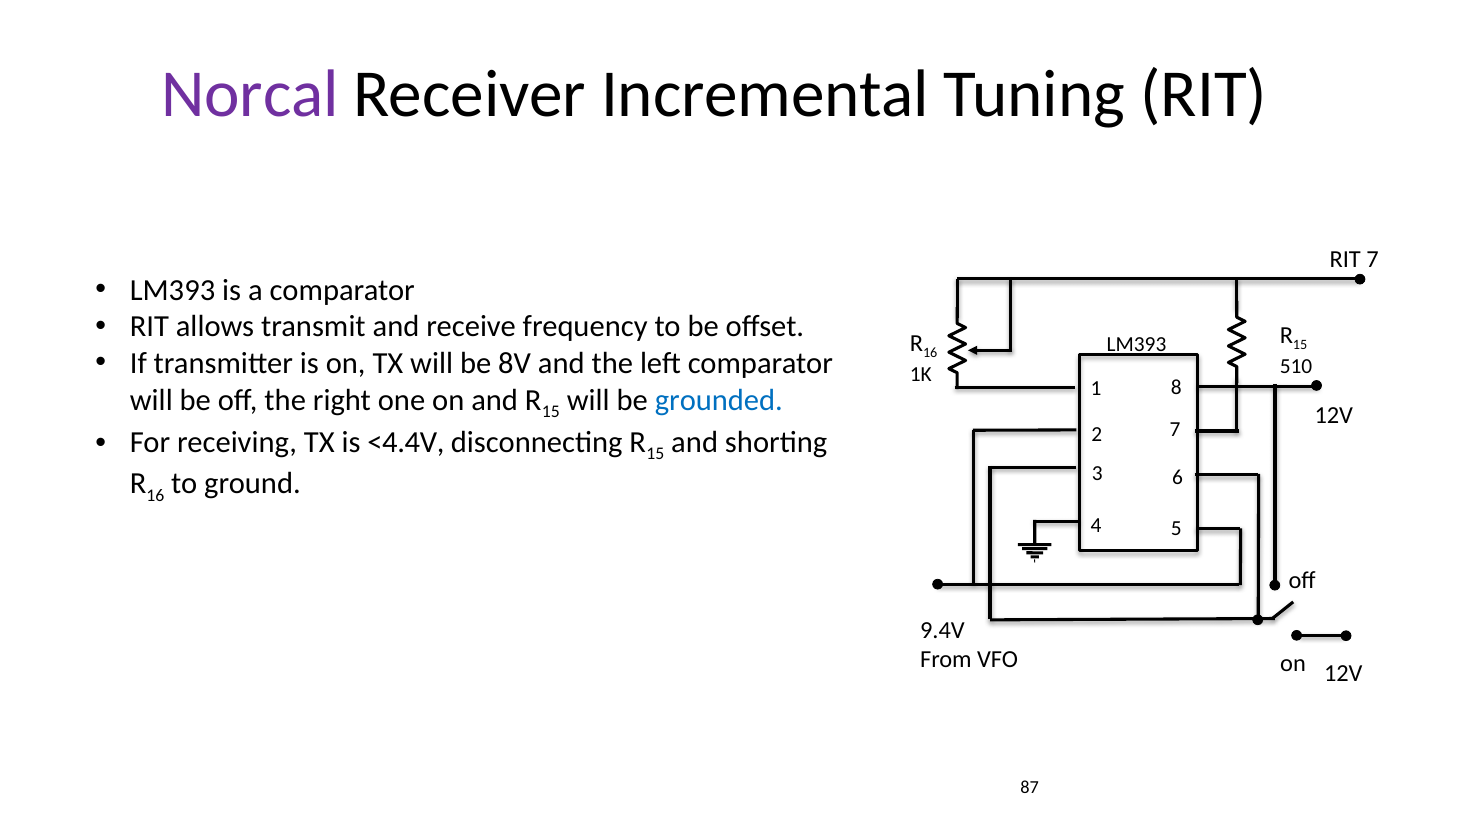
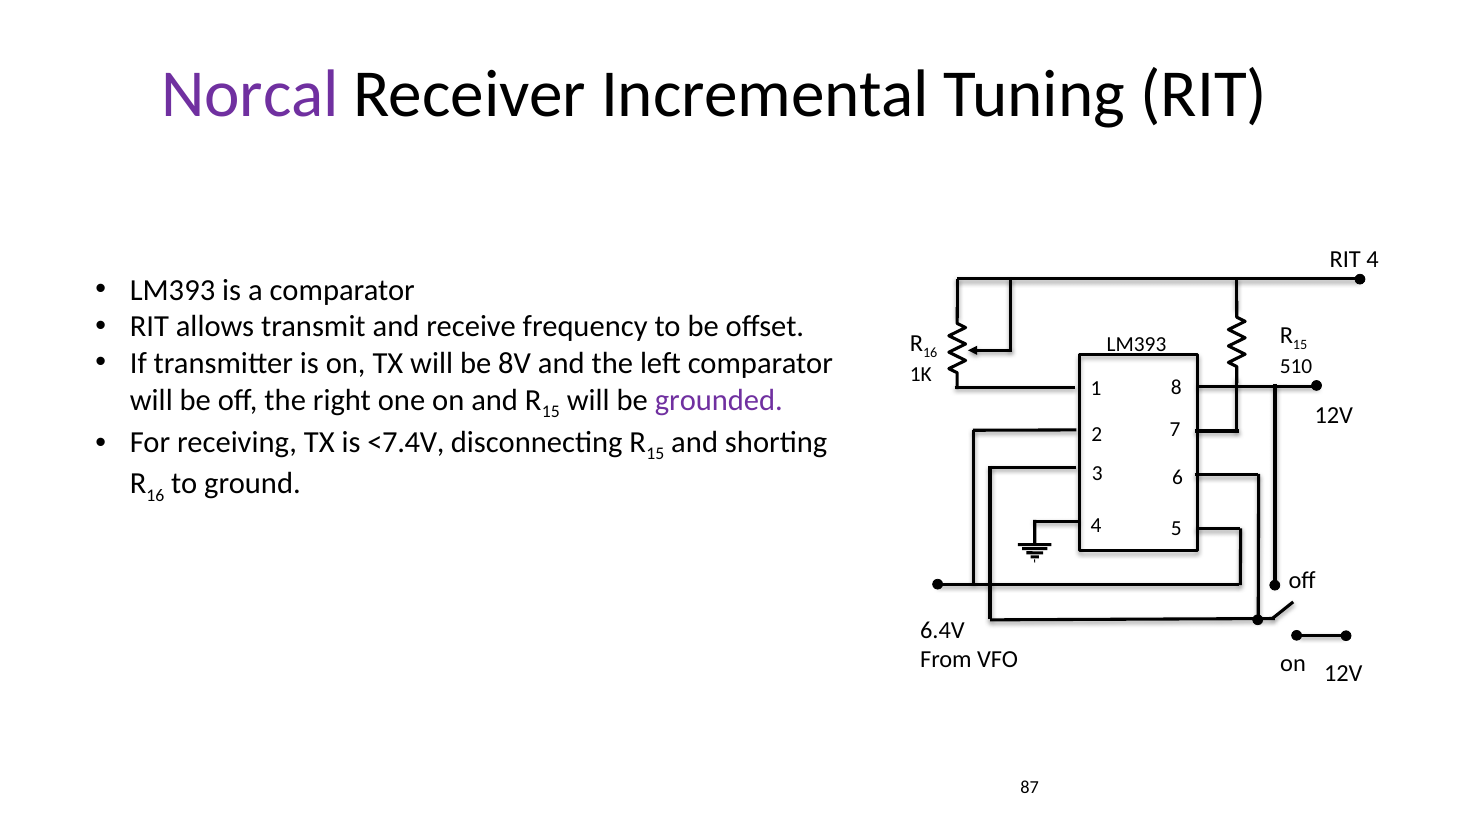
RIT 7: 7 -> 4 (1372, 259)
grounded colour: blue -> purple (719, 400)
<4.4V: <4.4V -> <7.4V (406, 442)
9.4V: 9.4V -> 6.4V (942, 630)
